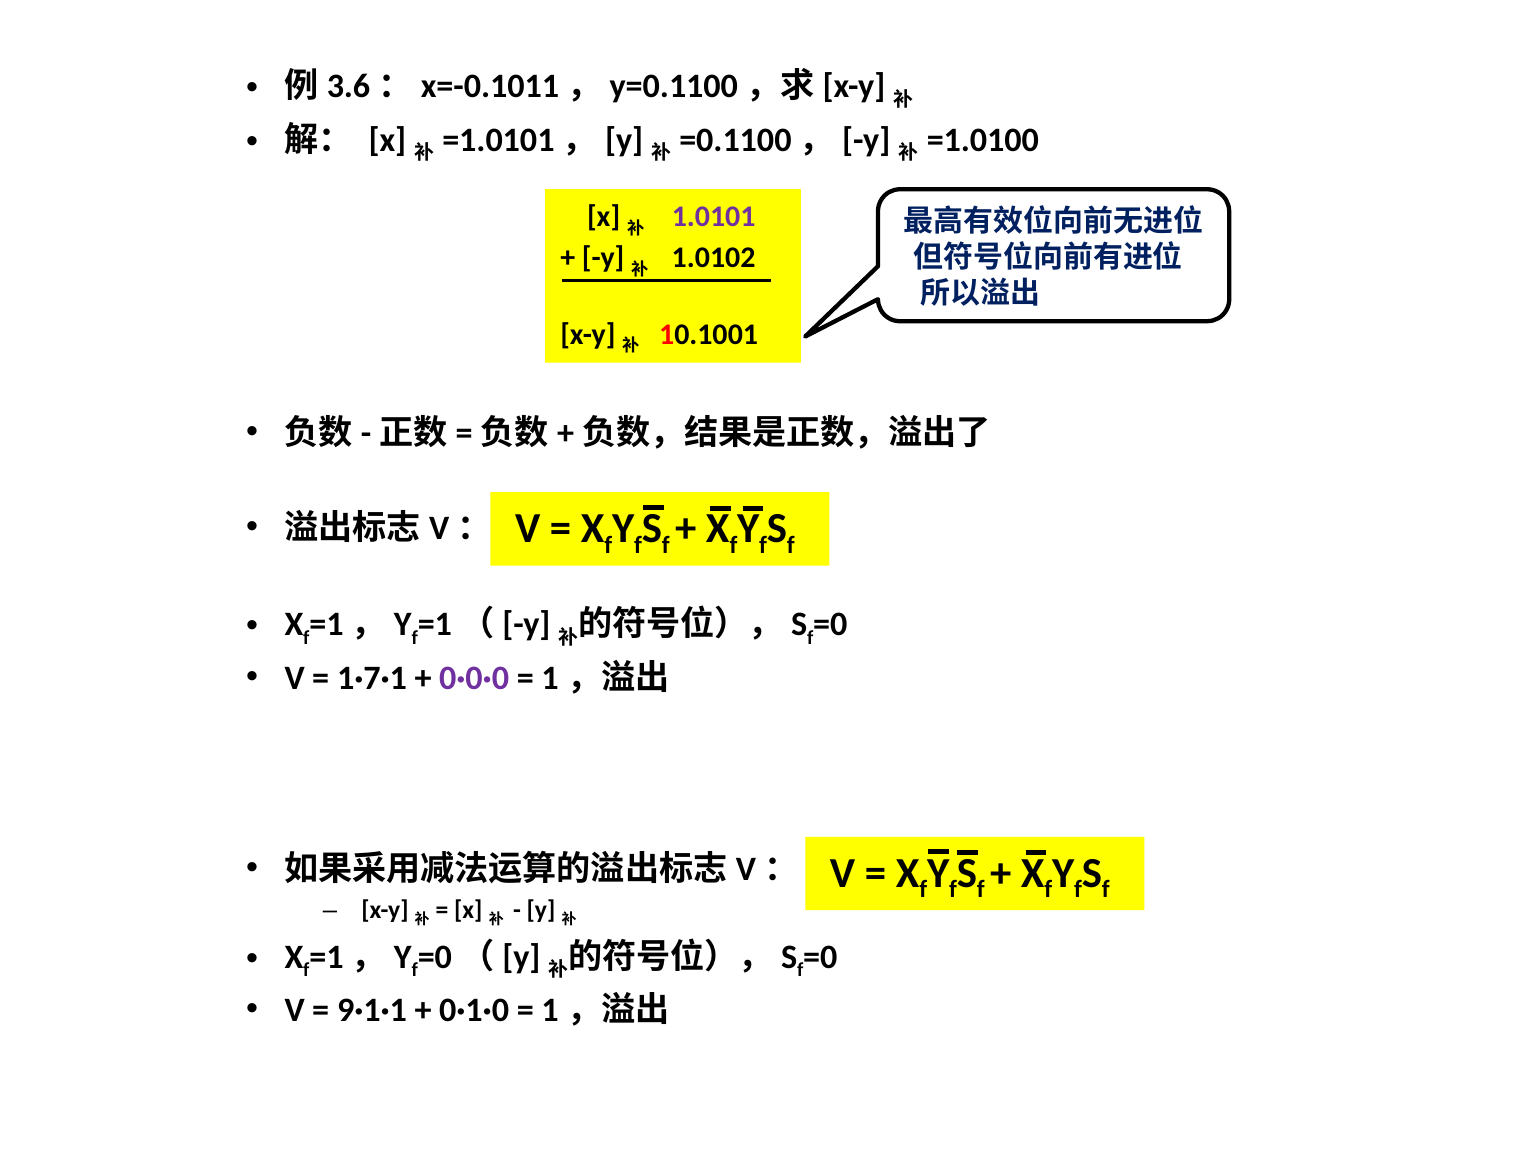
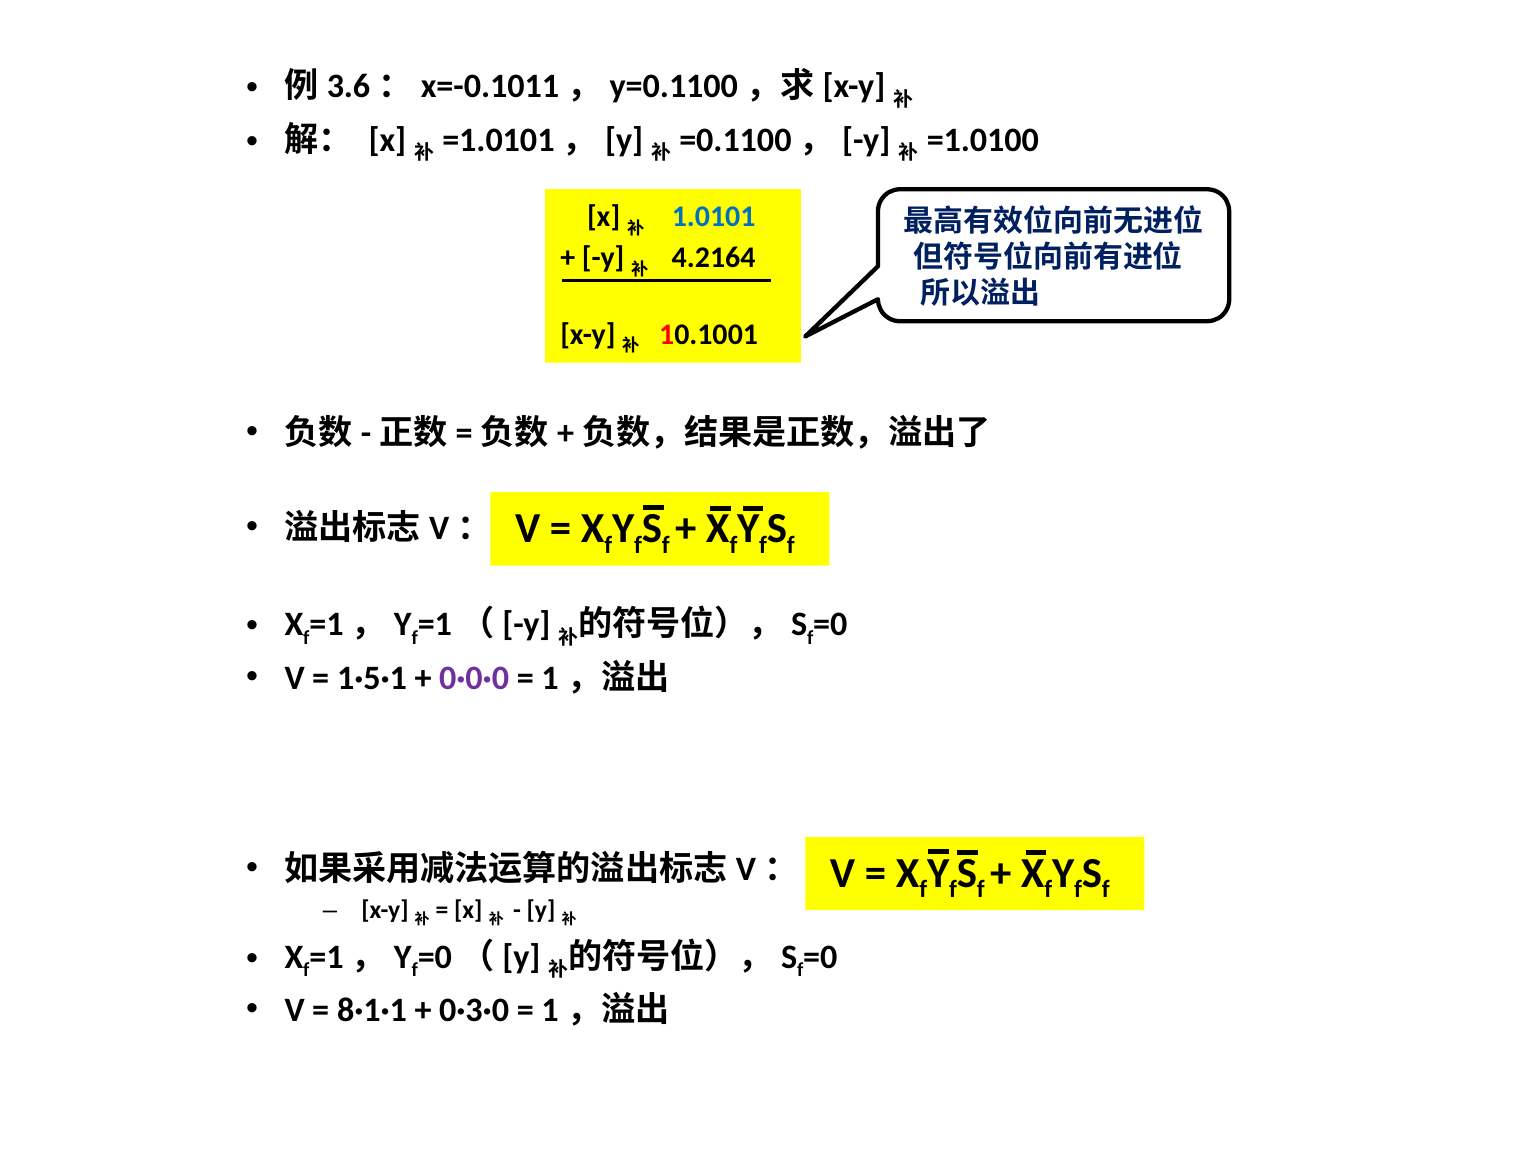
1.0101 colour: purple -> blue (714, 217)
1.0102: 1.0102 -> 4.2164 (714, 258)
1·7·1: 1·7·1 -> 1·5·1 (372, 677)
9·1·1: 9·1·1 -> 8·1·1 (372, 1010)
0·1·0: 0·1·0 -> 0·3·0 (474, 1010)
